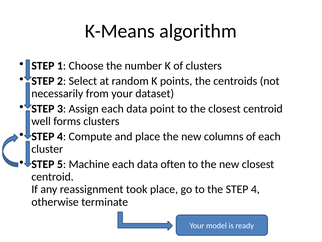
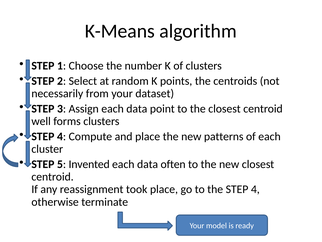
columns: columns -> patterns (224, 136)
Machine: Machine -> Invented (89, 164)
